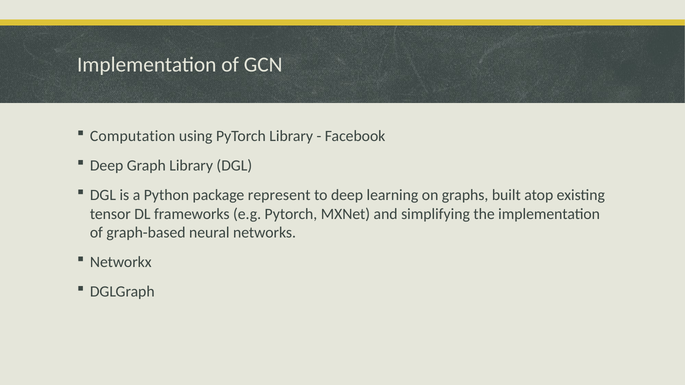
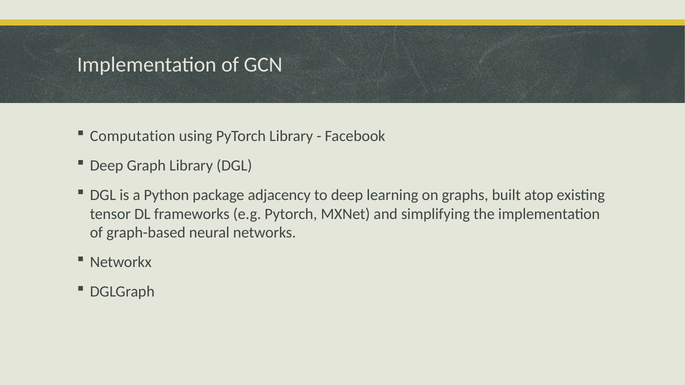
represent: represent -> adjacency (279, 195)
